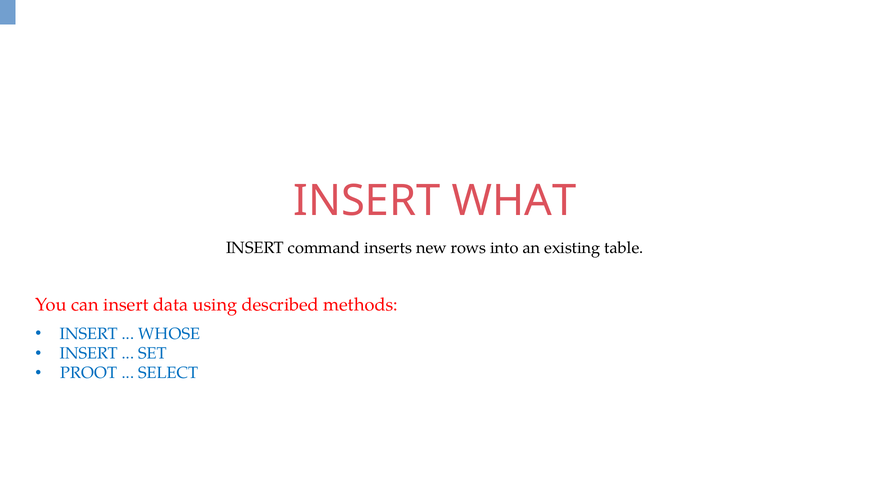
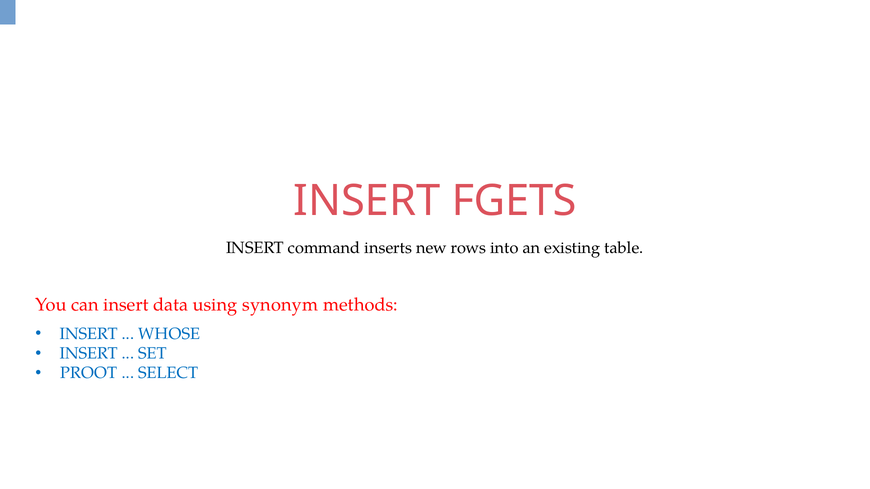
WHAT: WHAT -> FGETS (514, 201)
described: described -> synonym (280, 305)
